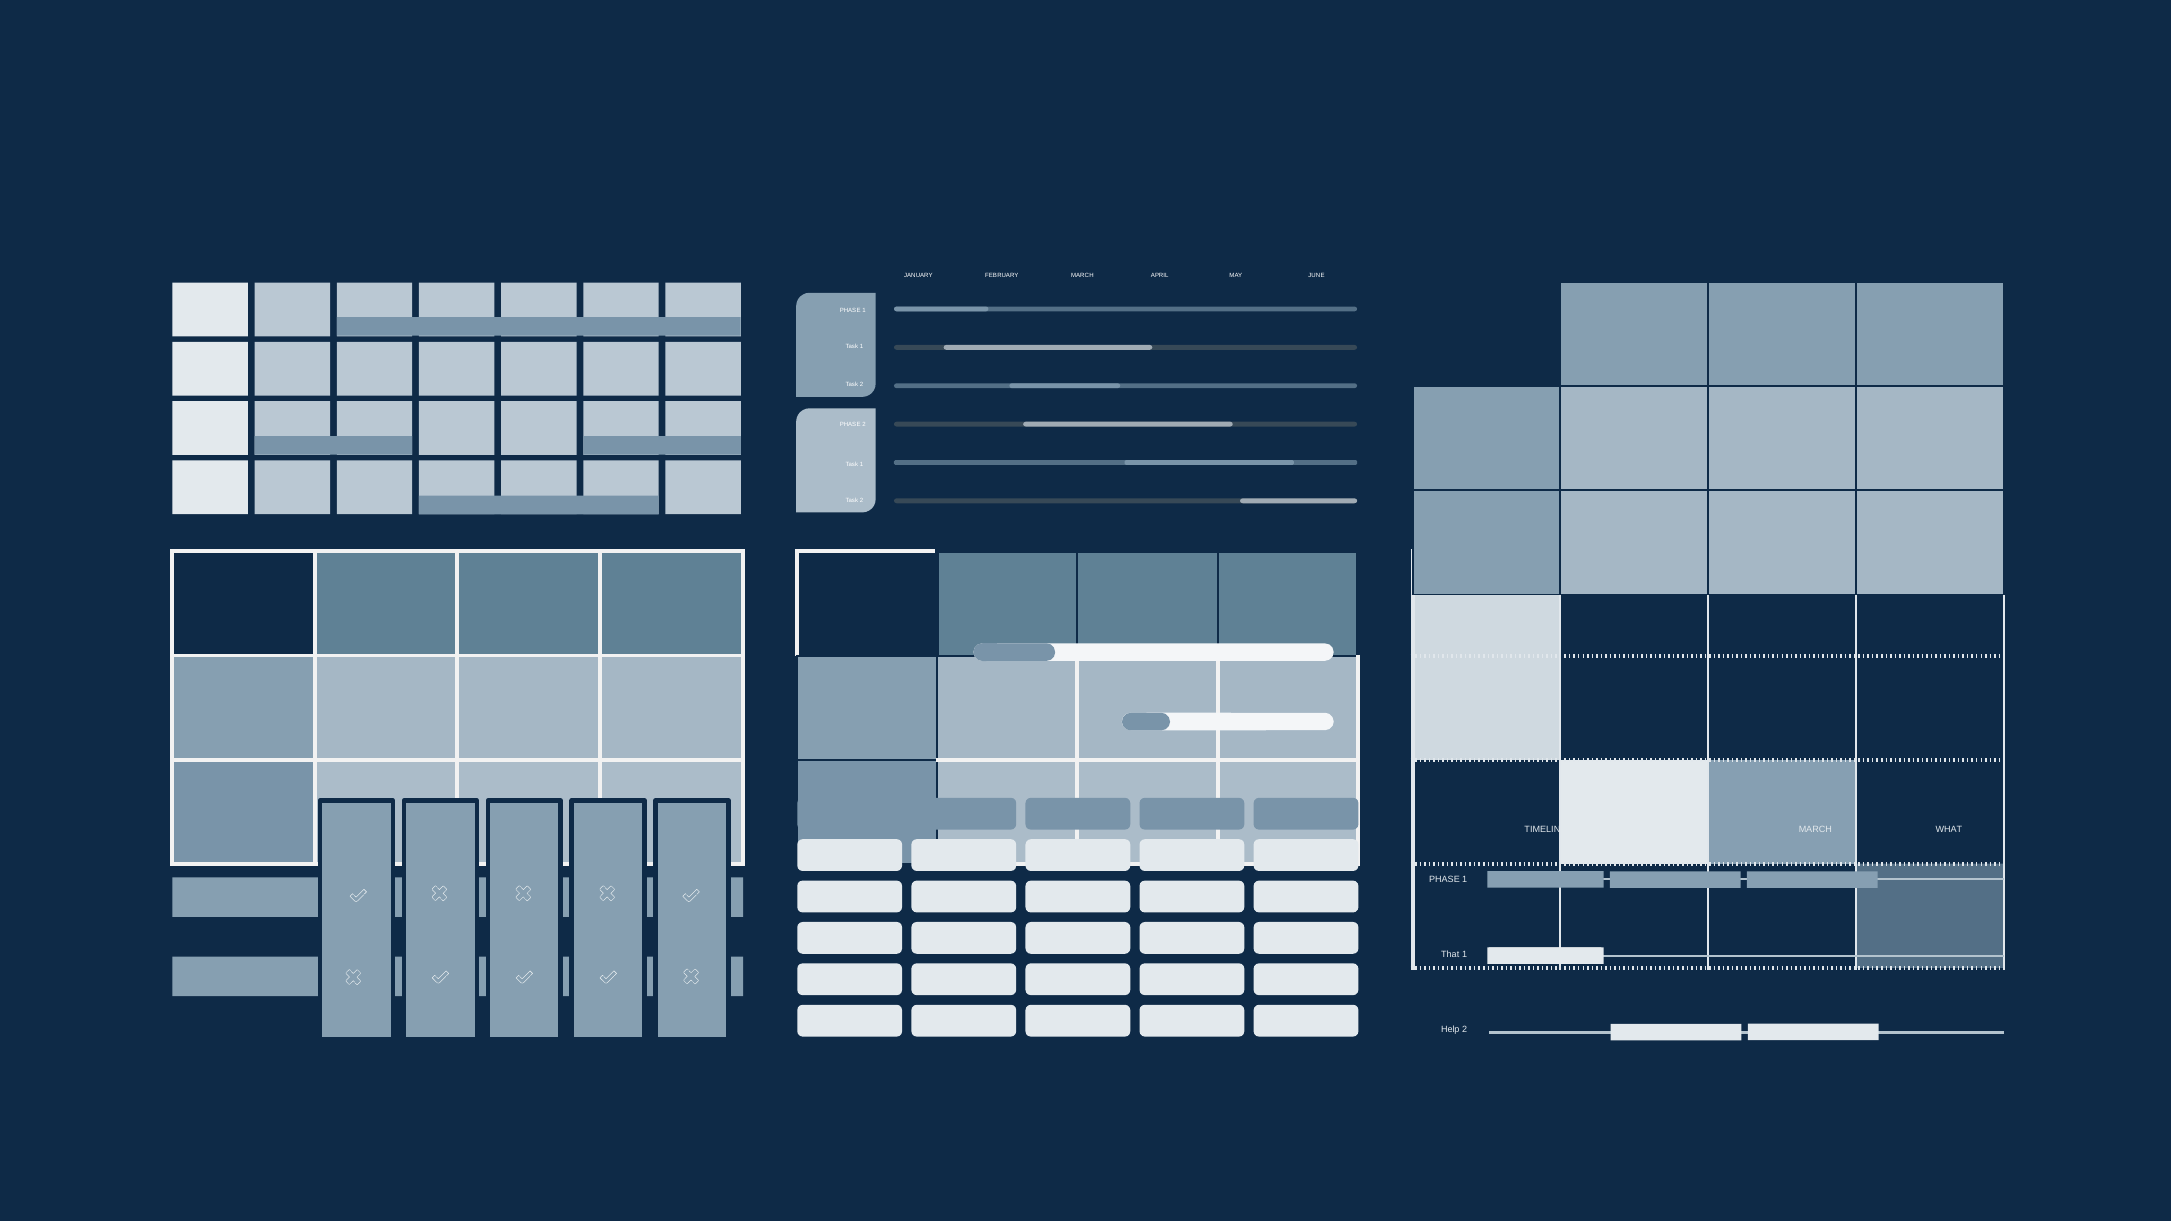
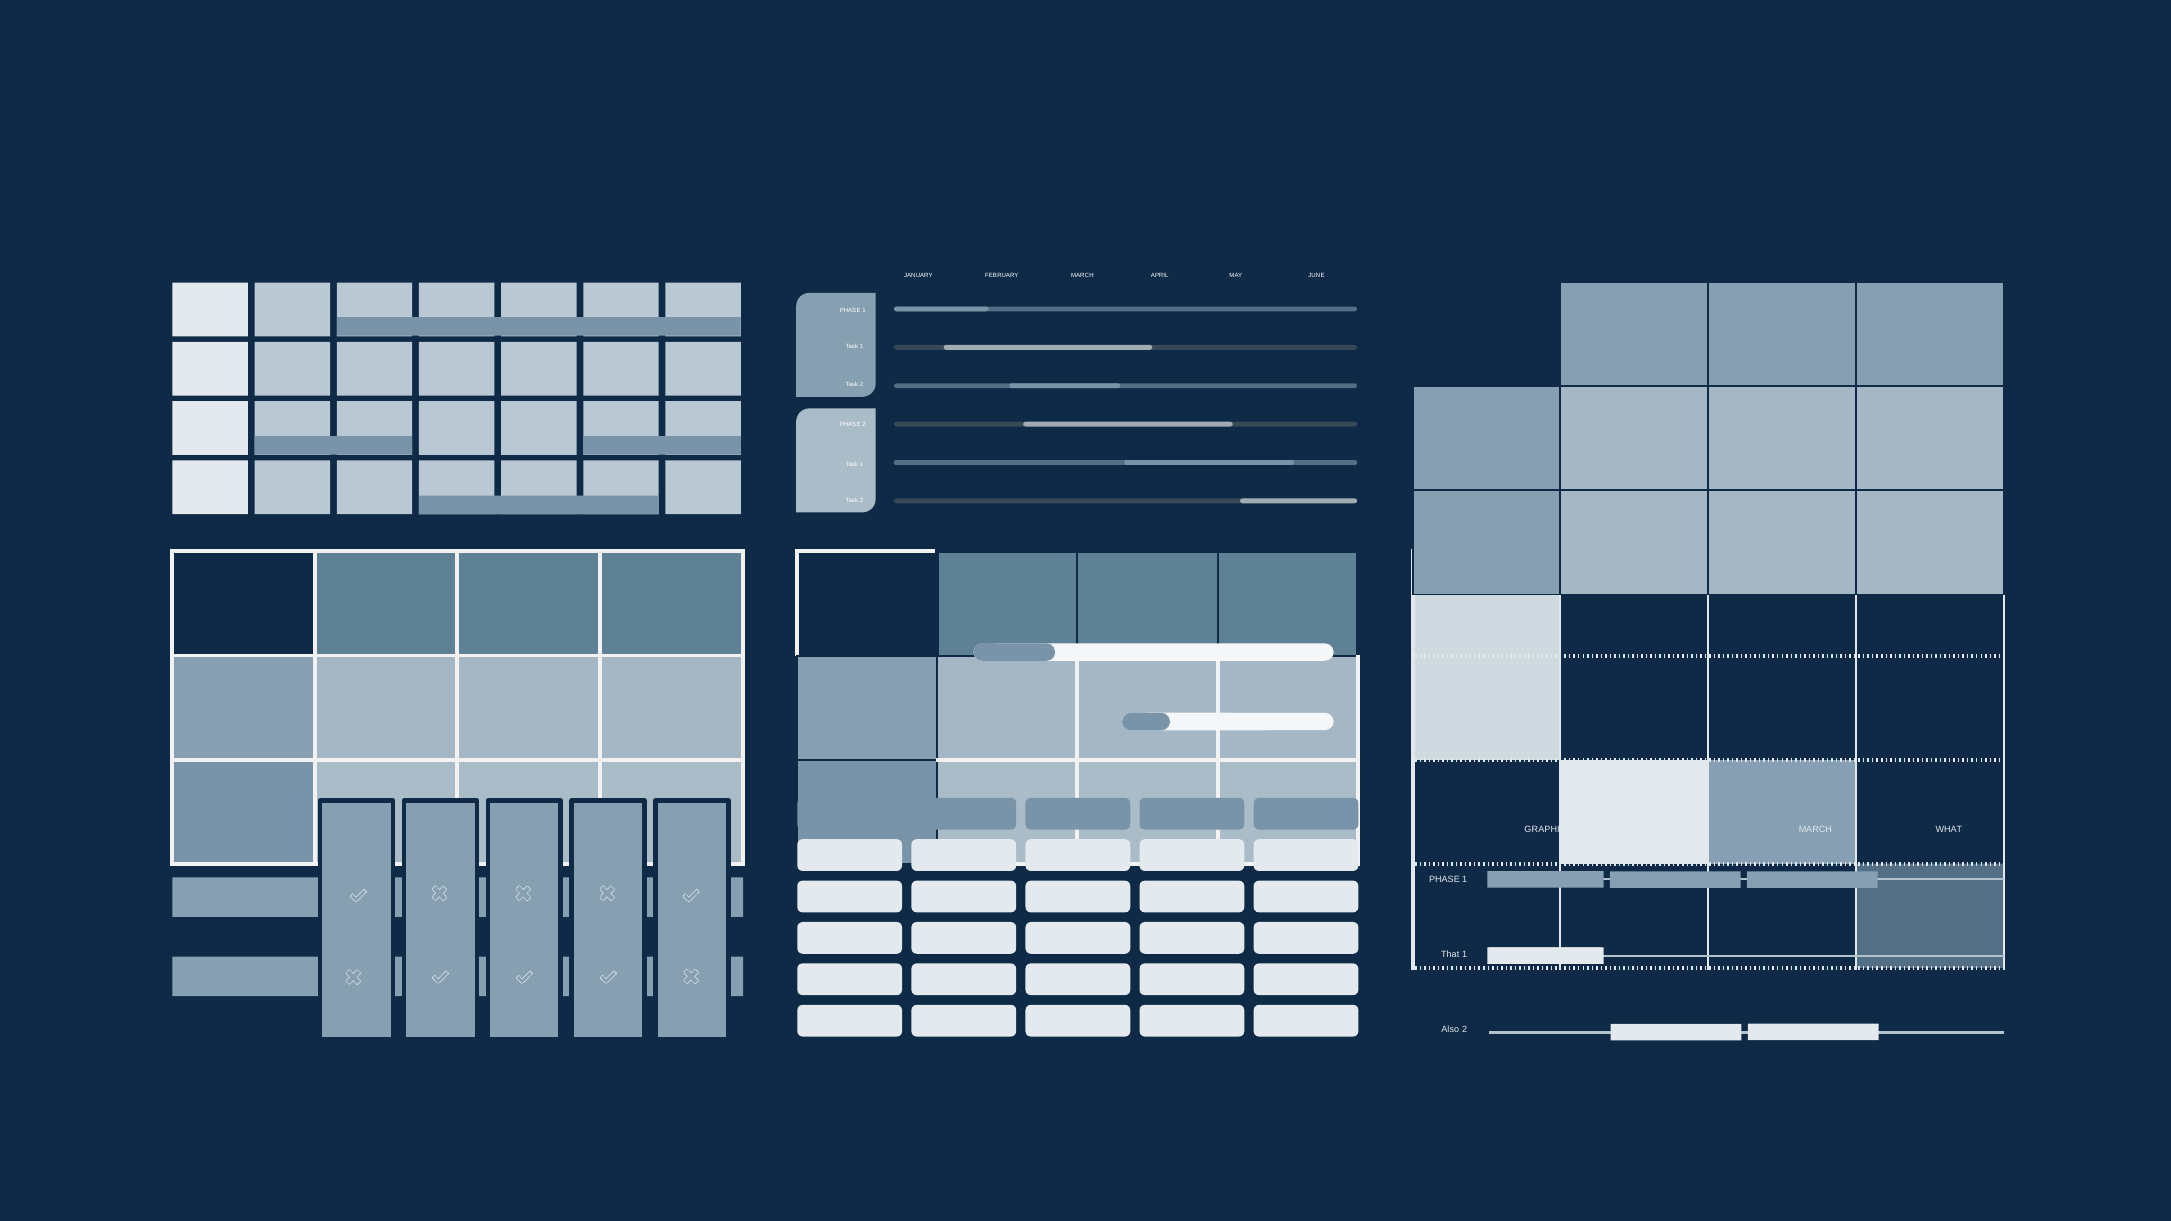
TIMELINE: TIMELINE -> GRAPHIC (1545, 830)
Help: Help -> Also (1450, 1030)
